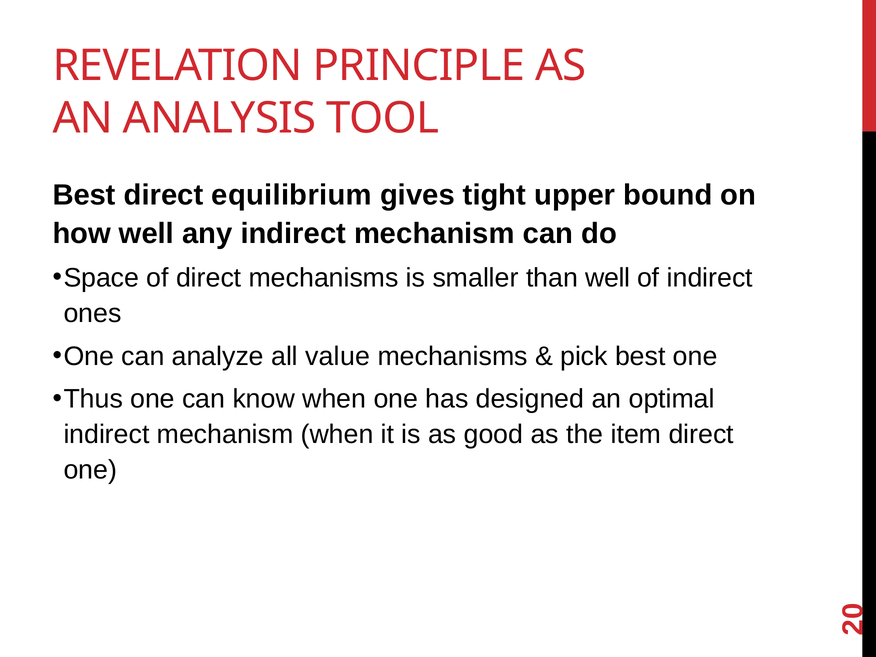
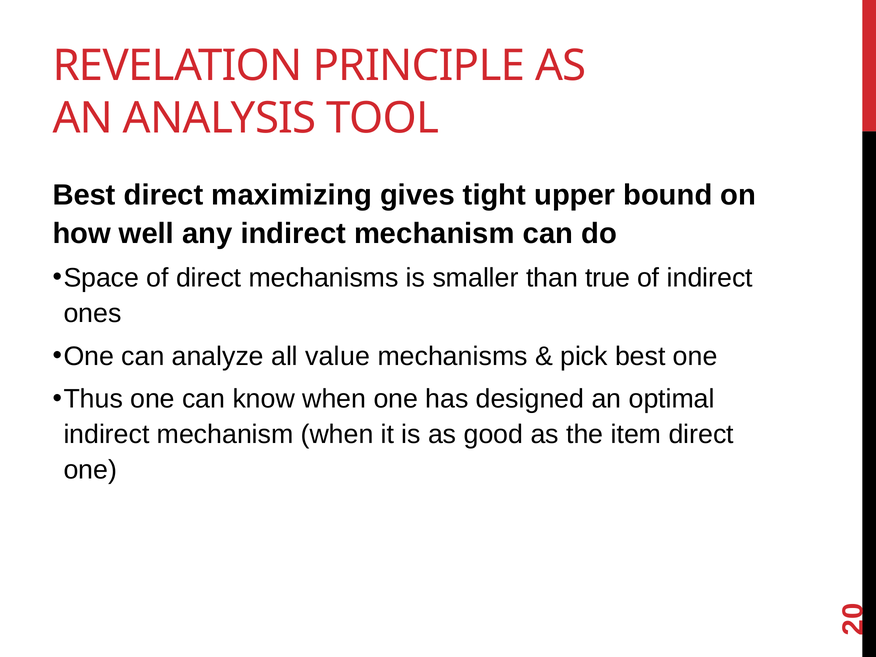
equilibrium: equilibrium -> maximizing (292, 195)
than well: well -> true (608, 278)
